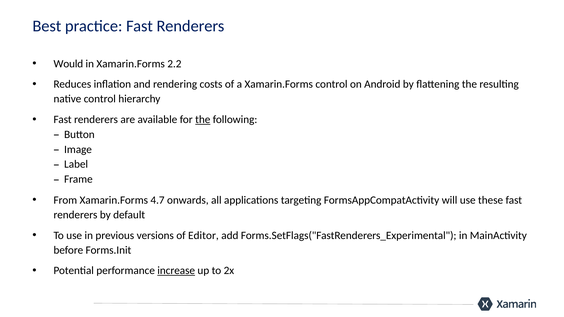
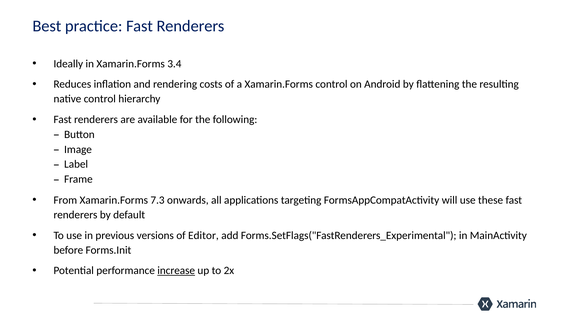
Would: Would -> Ideally (68, 64)
2.2: 2.2 -> 3.4 (174, 64)
the underline: present -> none (203, 120)
4.7: 4.7 -> 7.3 (158, 200)
